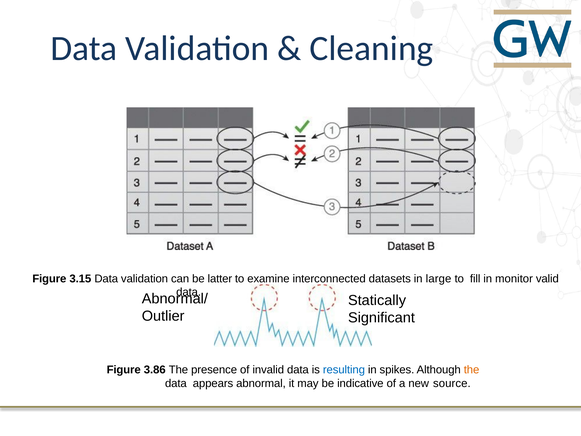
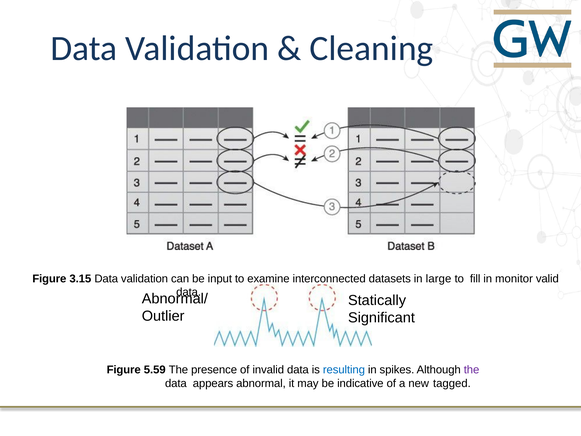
latter: latter -> input (220, 279)
3.86: 3.86 -> 5.59 (155, 370)
the colour: orange -> purple (472, 370)
source: source -> tagged (452, 383)
